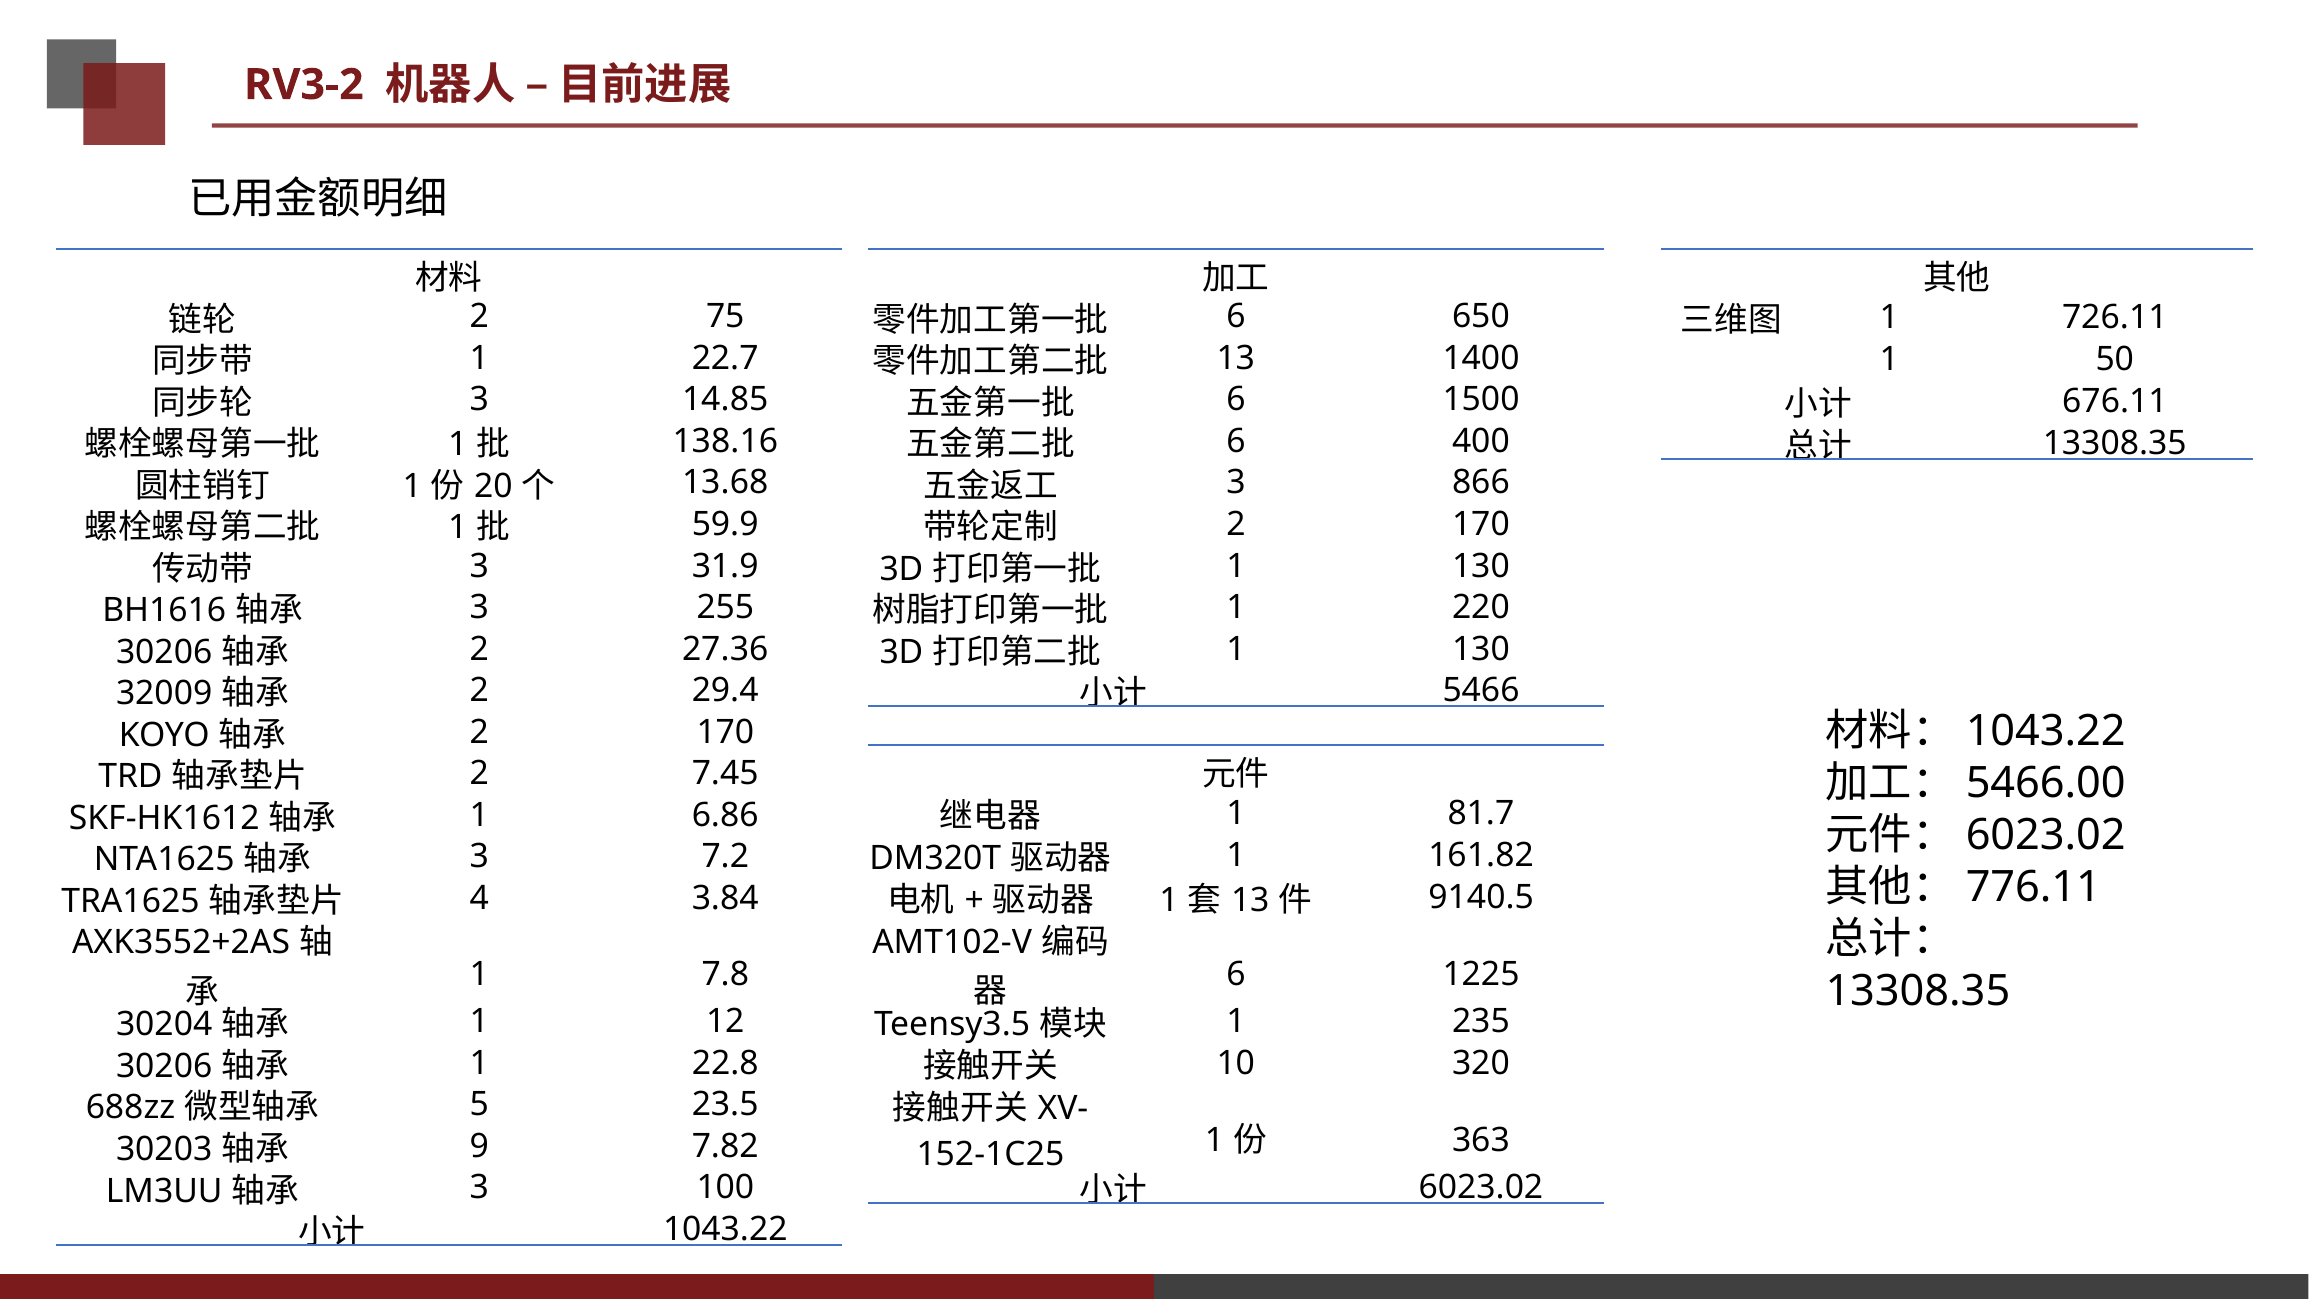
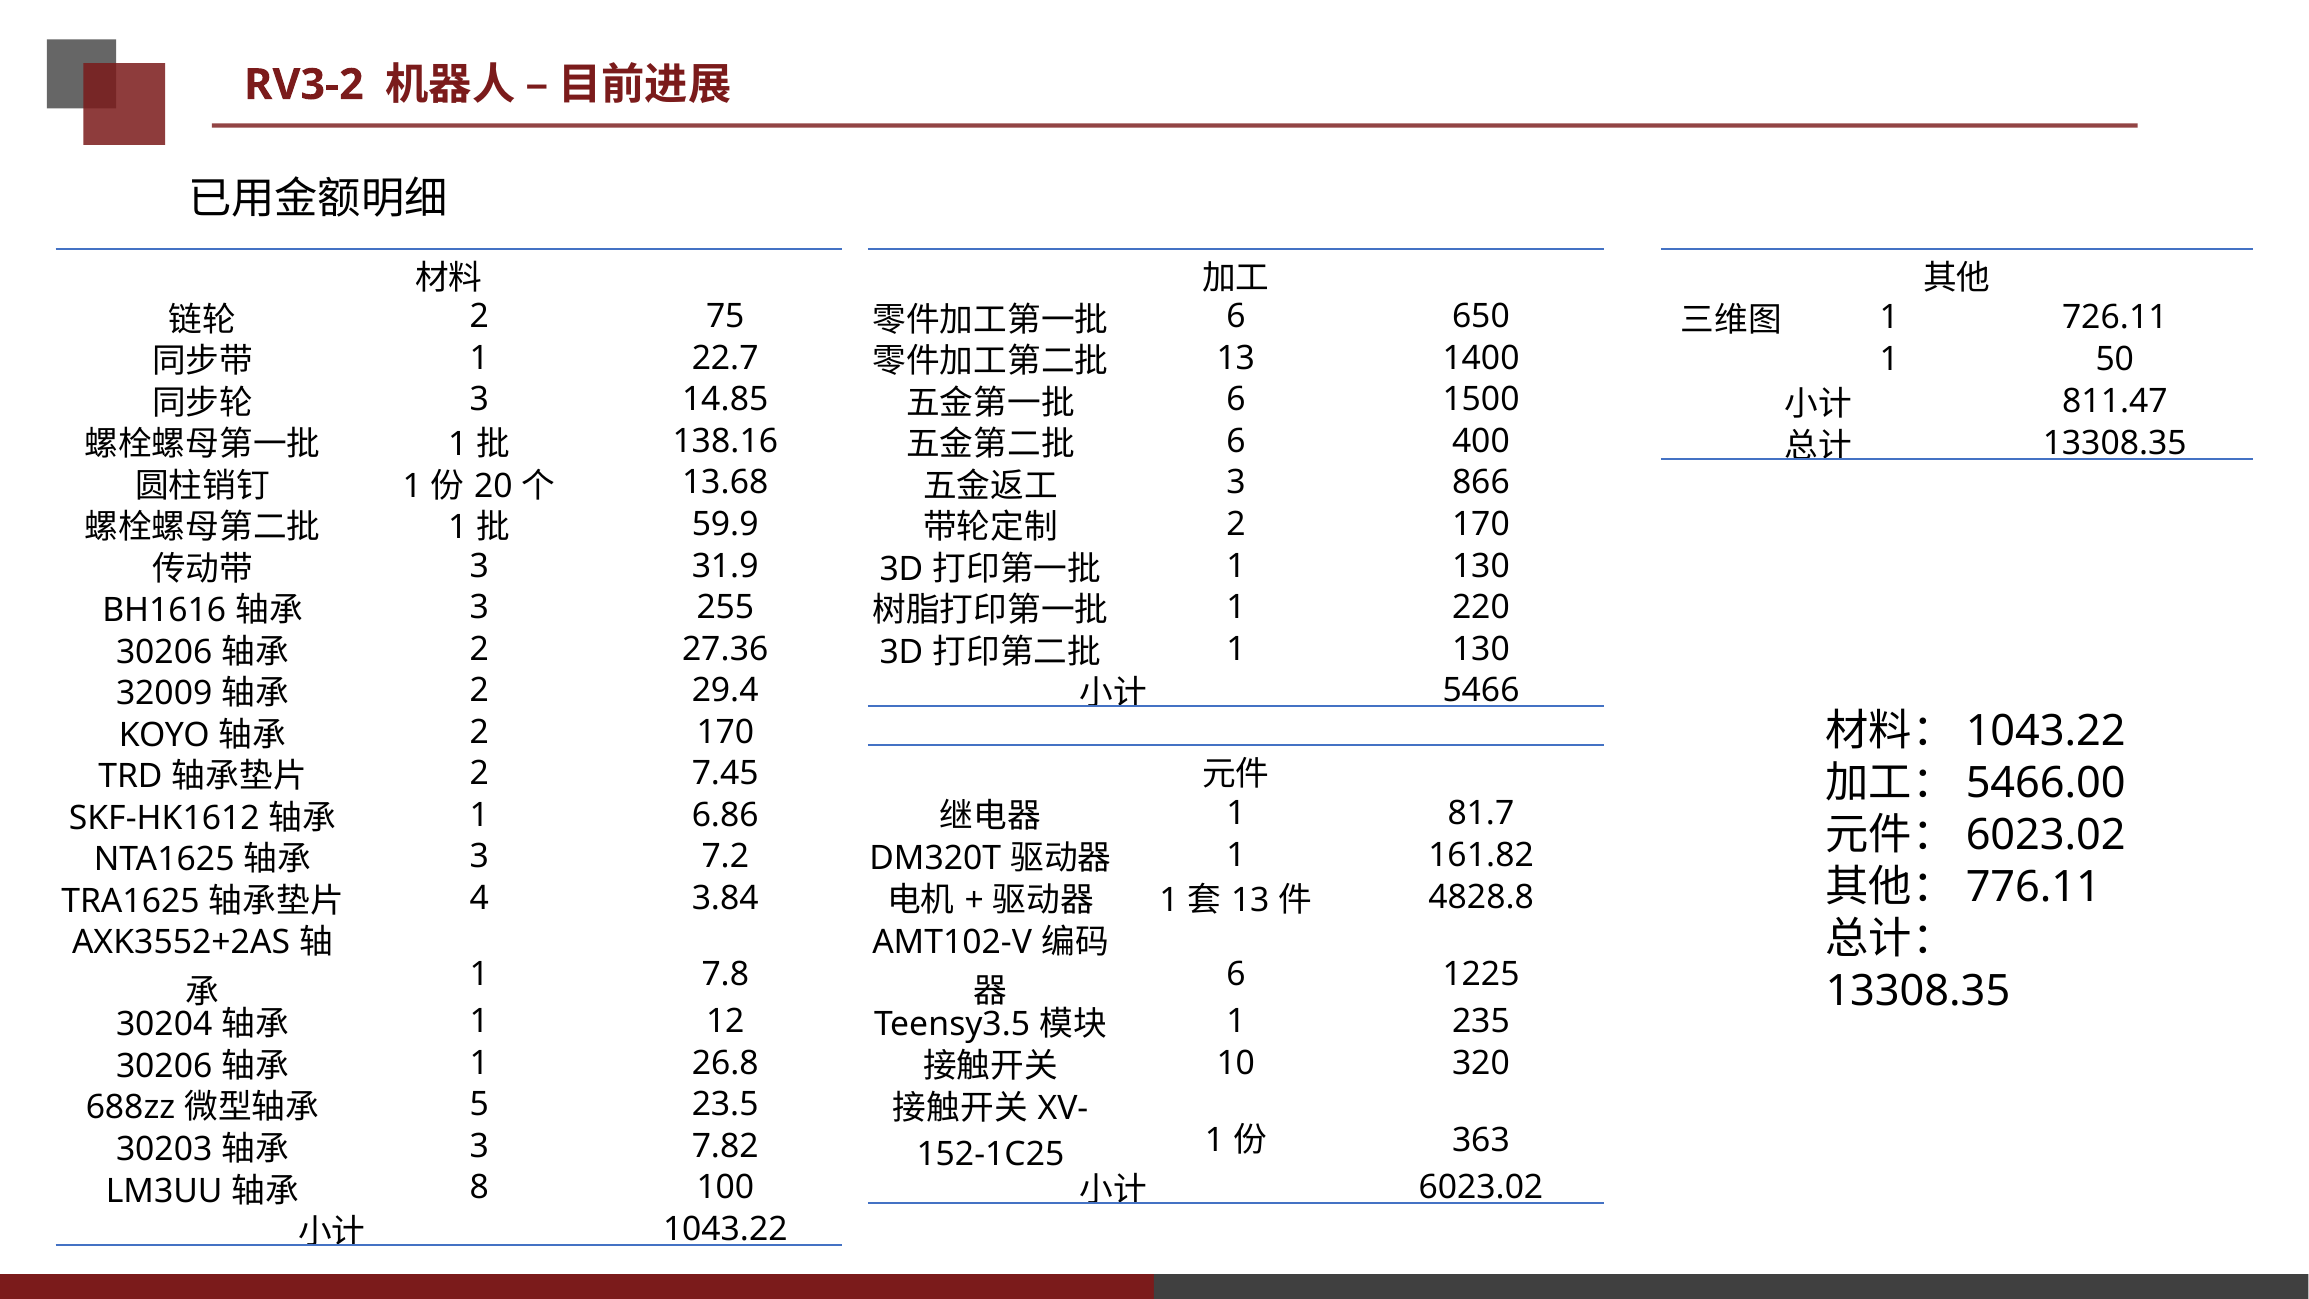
676.11: 676.11 -> 811.47 (2115, 401)
9140.5: 9140.5 -> 4828.8 (1481, 897)
22.8: 22.8 -> 26.8 (725, 1063)
9: 9 -> 3 (479, 1146)
3: 3 -> 8 (479, 1188)
